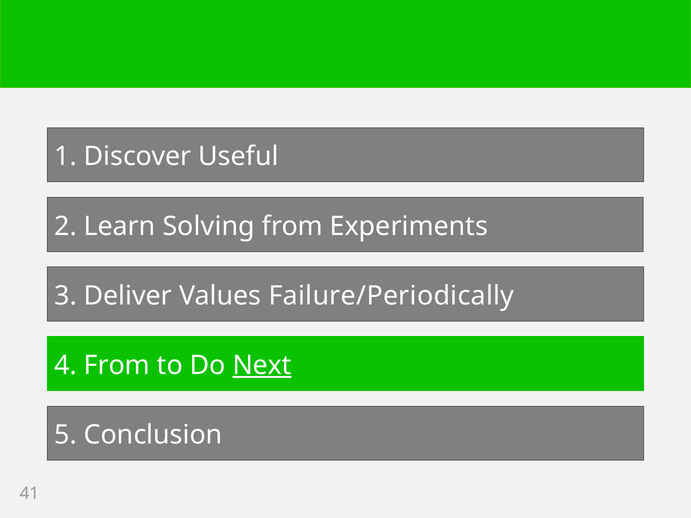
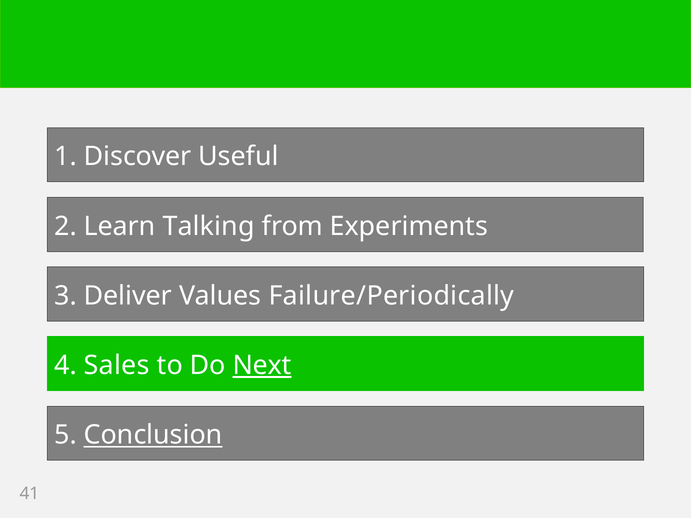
Solving: Solving -> Talking (209, 226)
4 From: From -> Sales (117, 366)
Conclusion underline: none -> present (153, 435)
